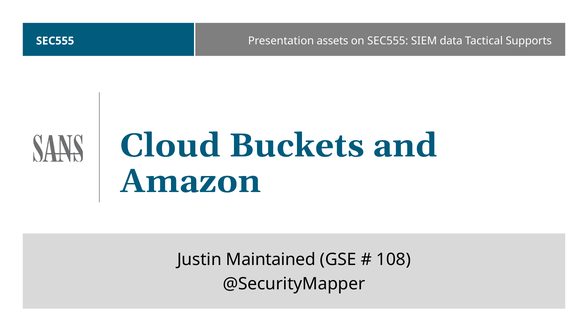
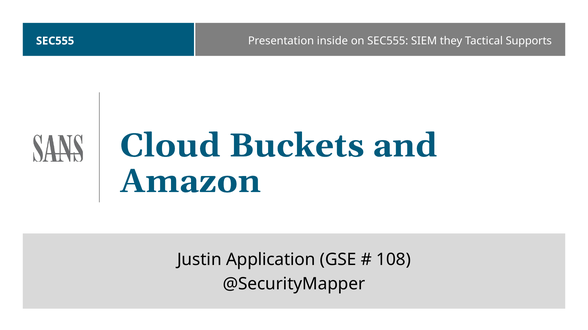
assets: assets -> inside (332, 41)
data: data -> they (451, 41)
Maintained: Maintained -> Application (271, 260)
